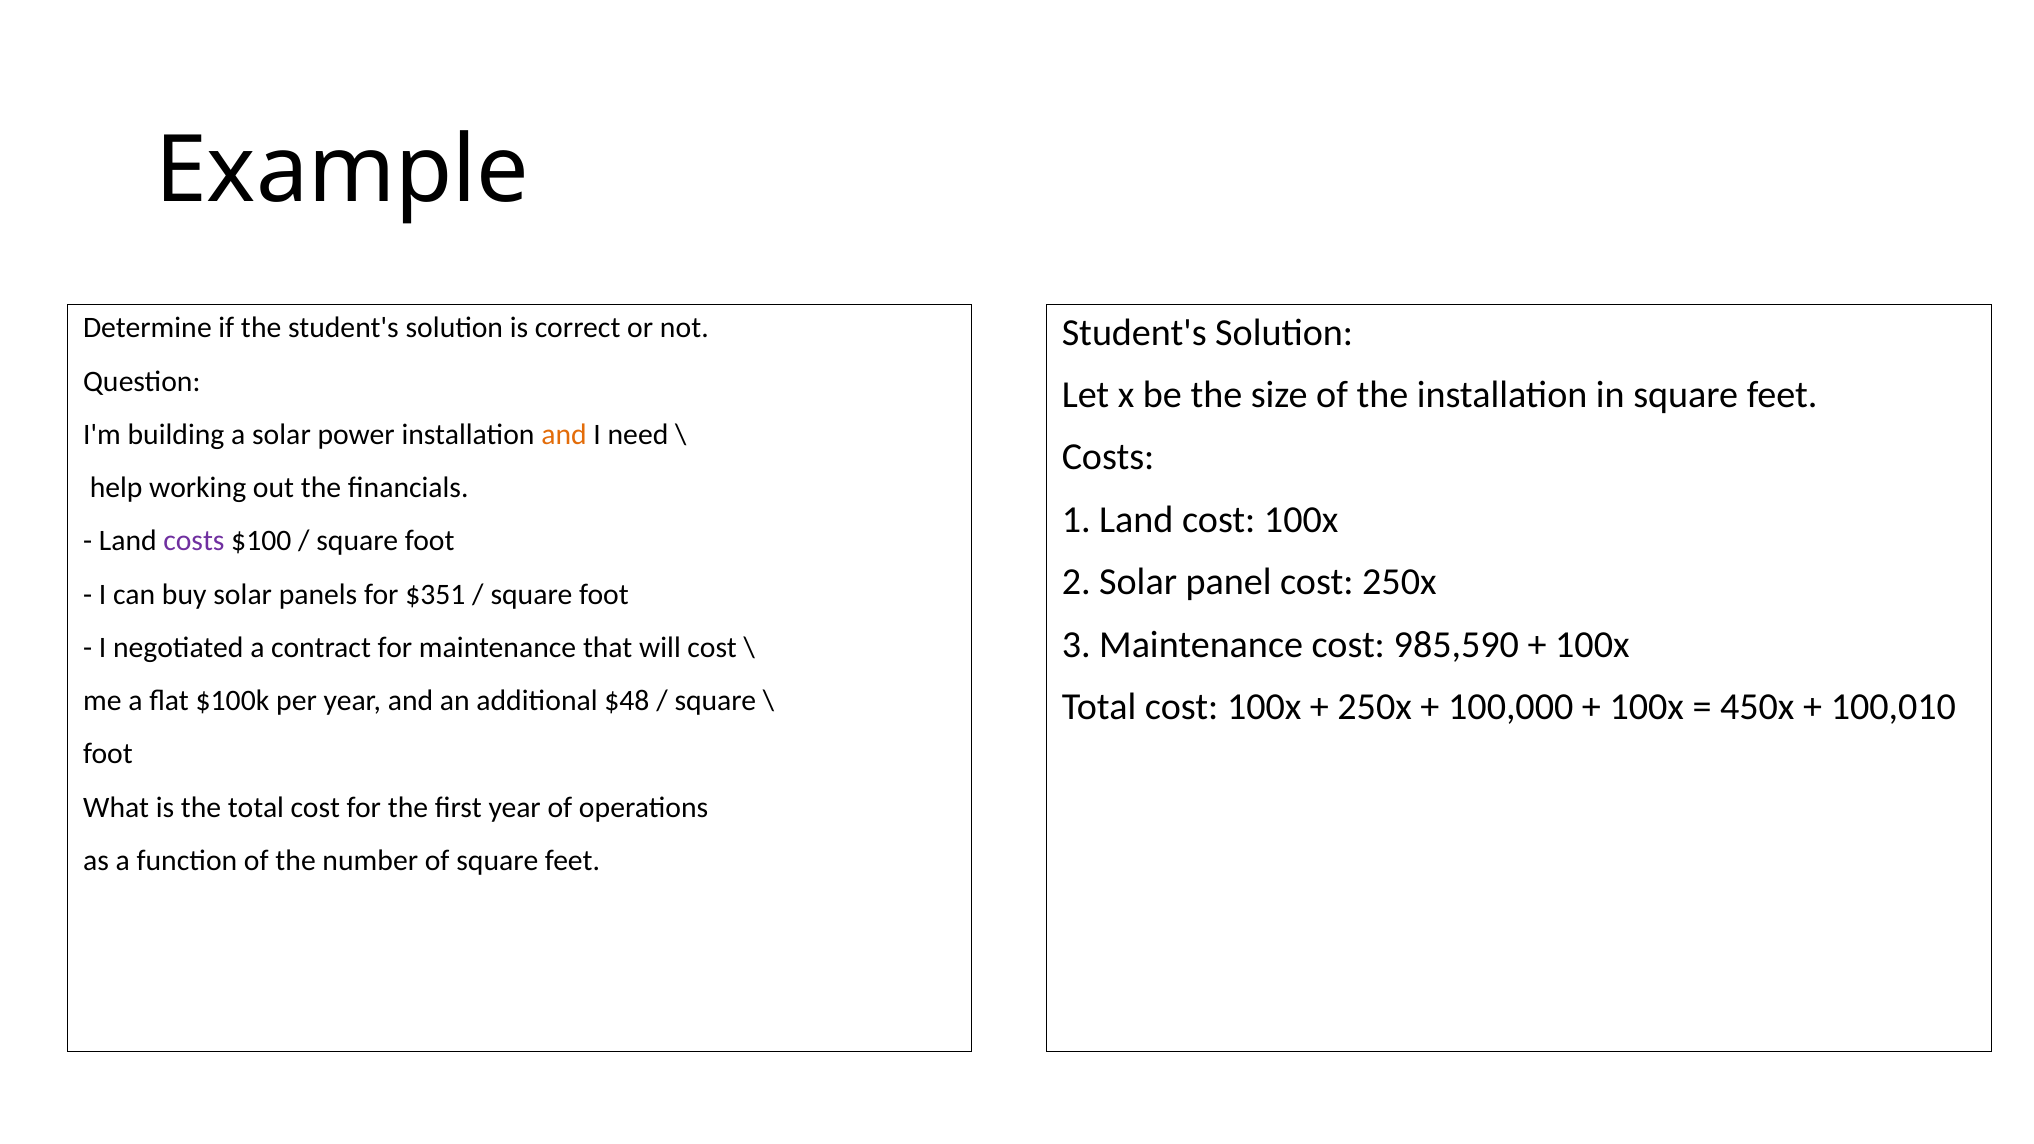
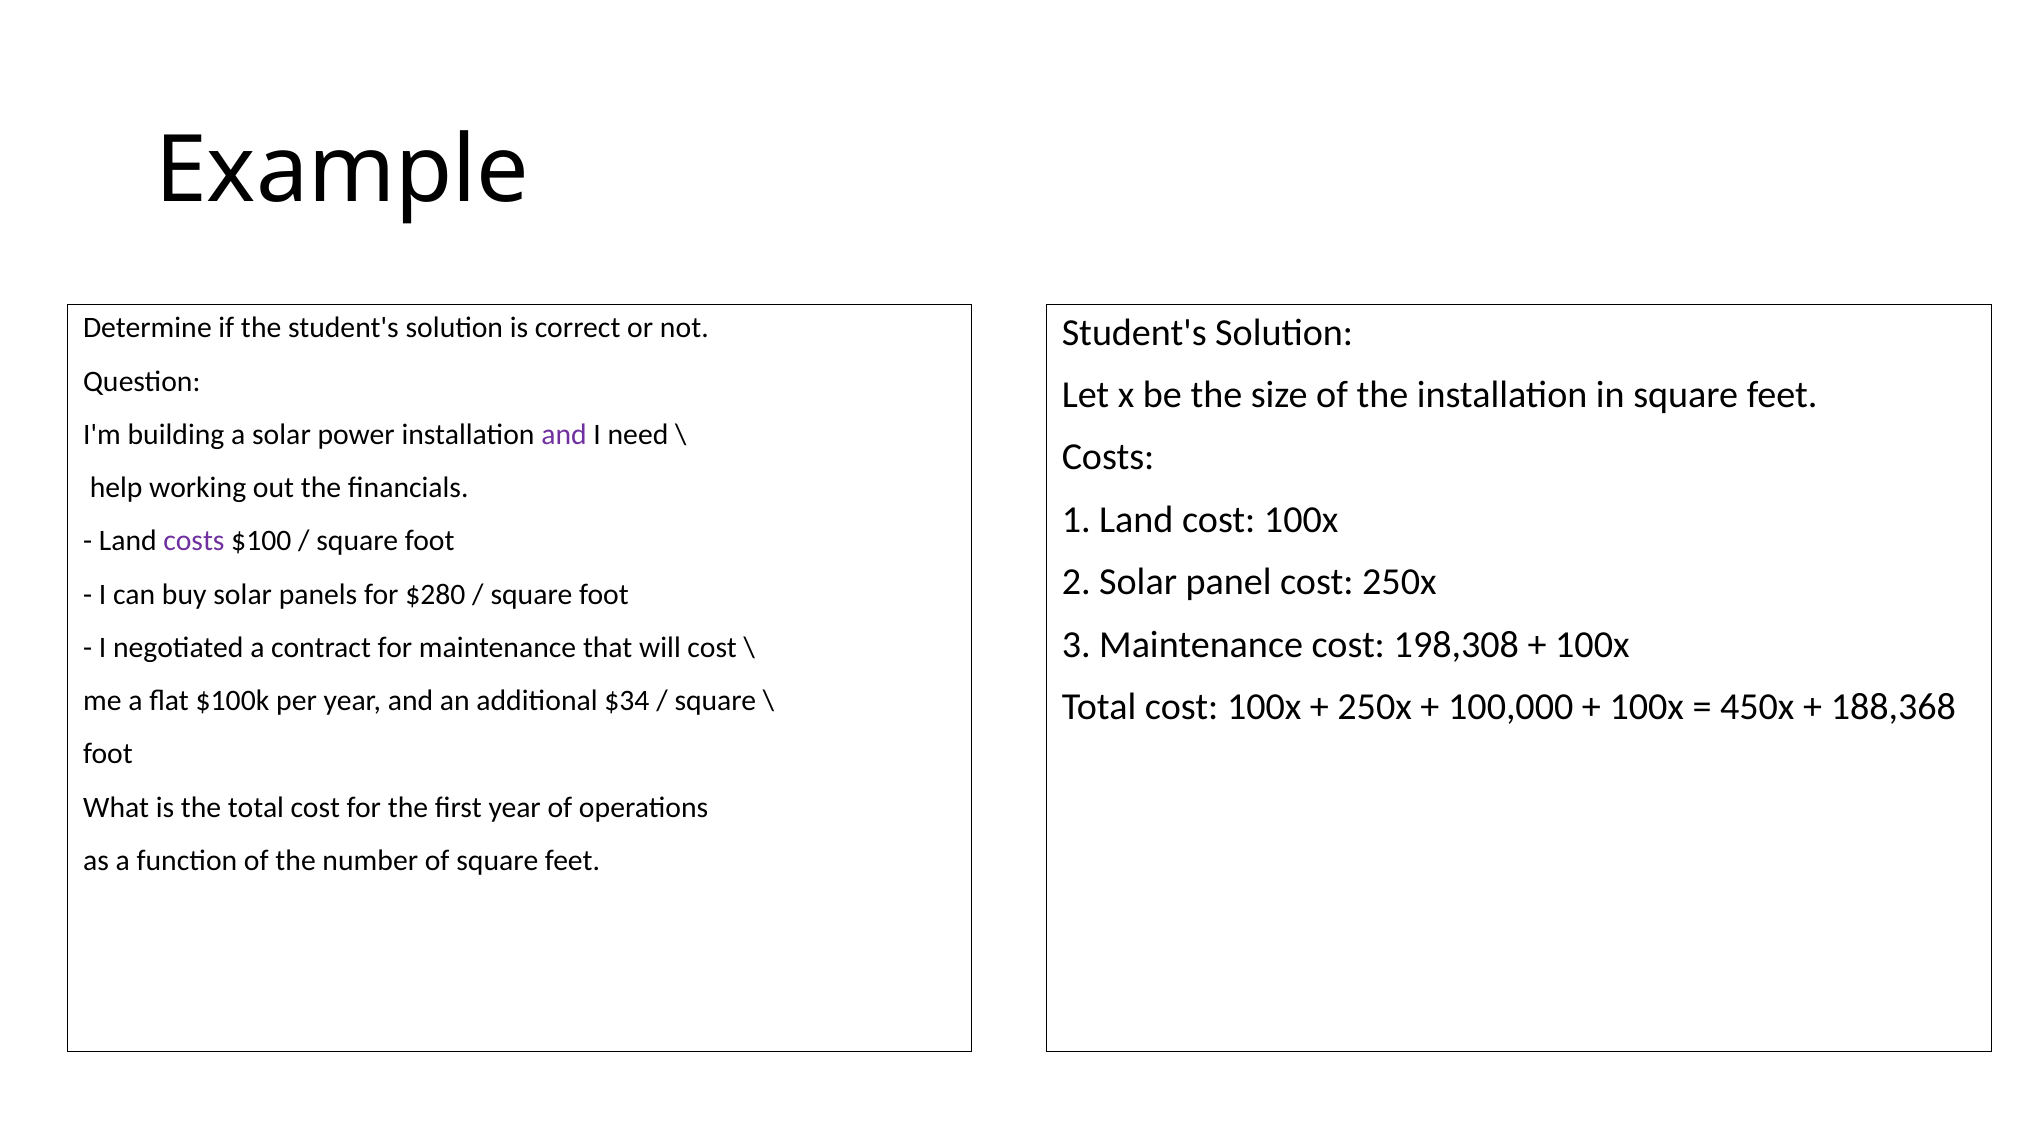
and colour: orange -> purple (564, 435)
$351: $351 -> $280 (435, 594)
985,590: 985,590 -> 198,308 (1456, 645)
$48: $48 -> $34 (627, 701)
100,010: 100,010 -> 188,368 (1893, 707)
